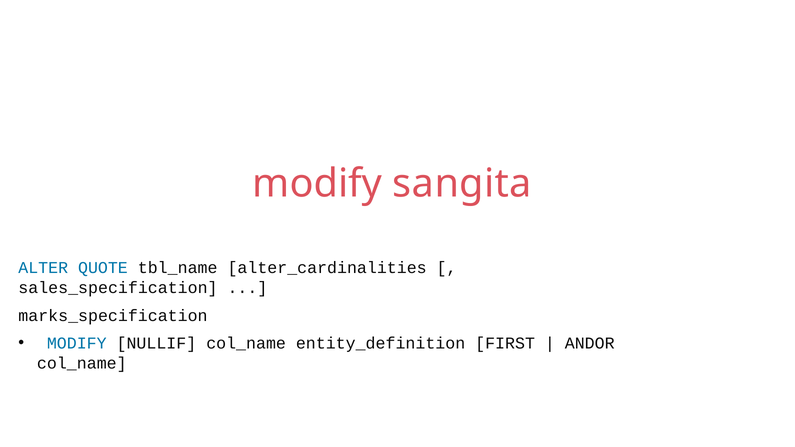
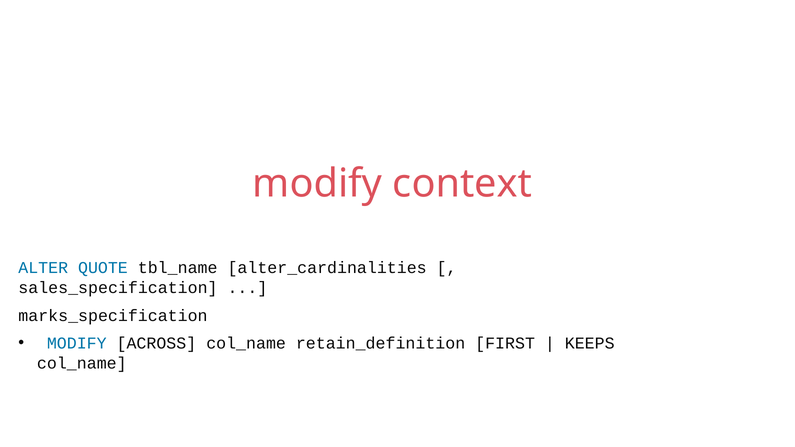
sangita: sangita -> context (462, 184)
NULLIF: NULLIF -> ACROSS (156, 344)
entity_definition: entity_definition -> retain_definition (381, 344)
ANDOR: ANDOR -> KEEPS (590, 344)
